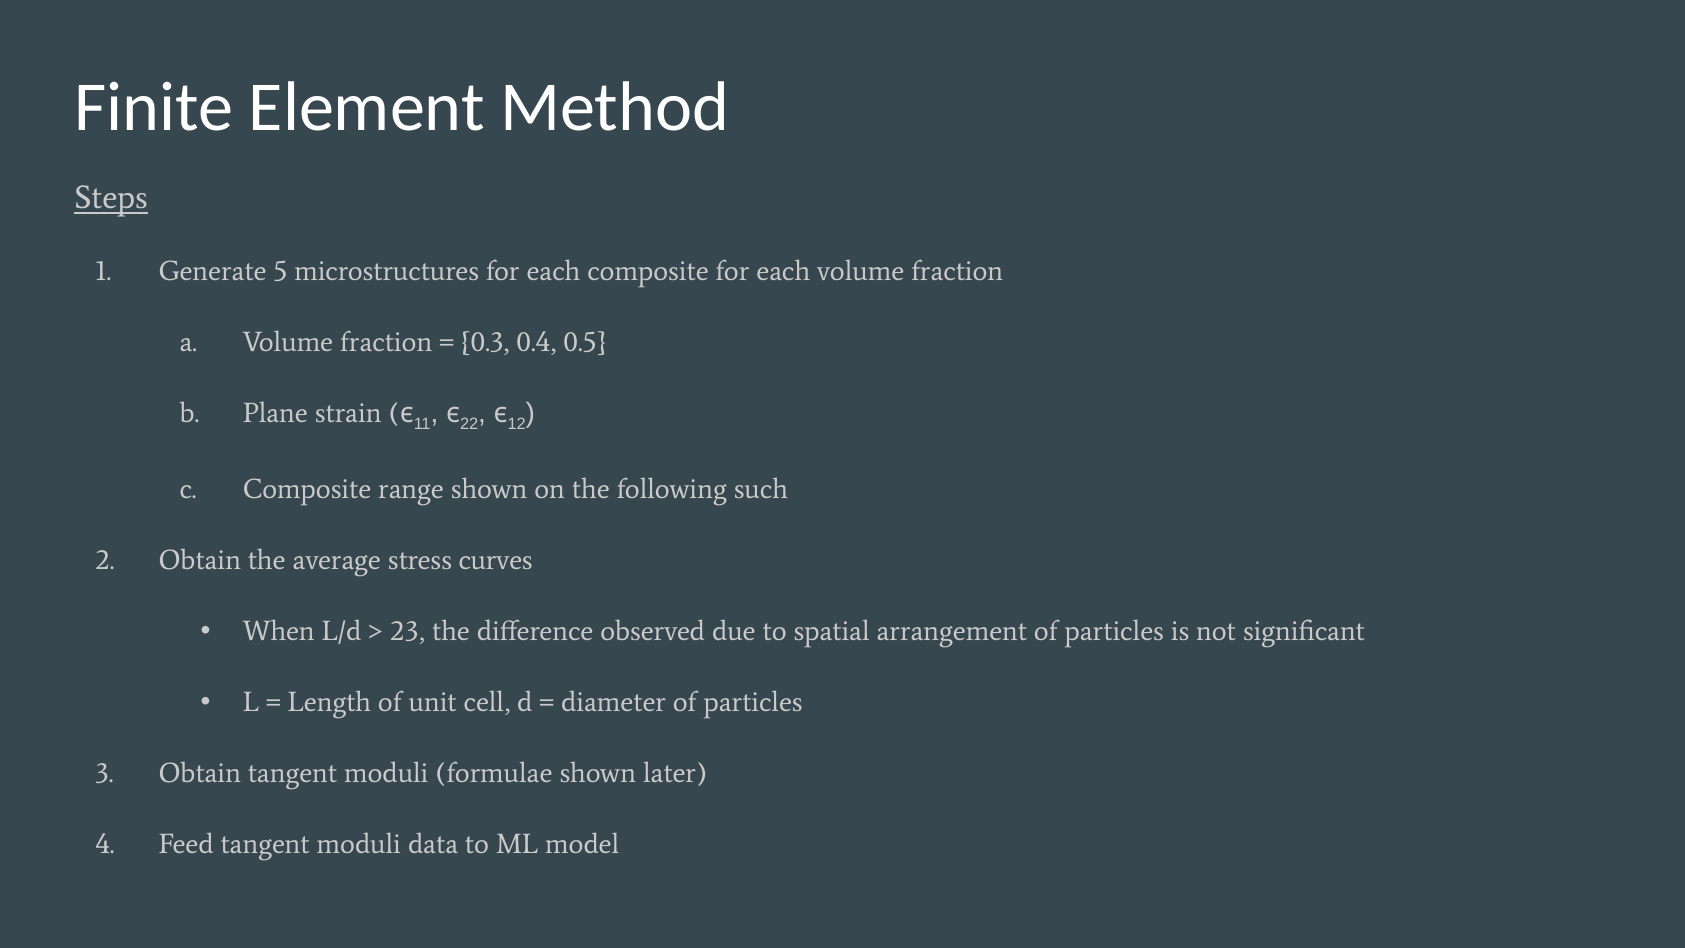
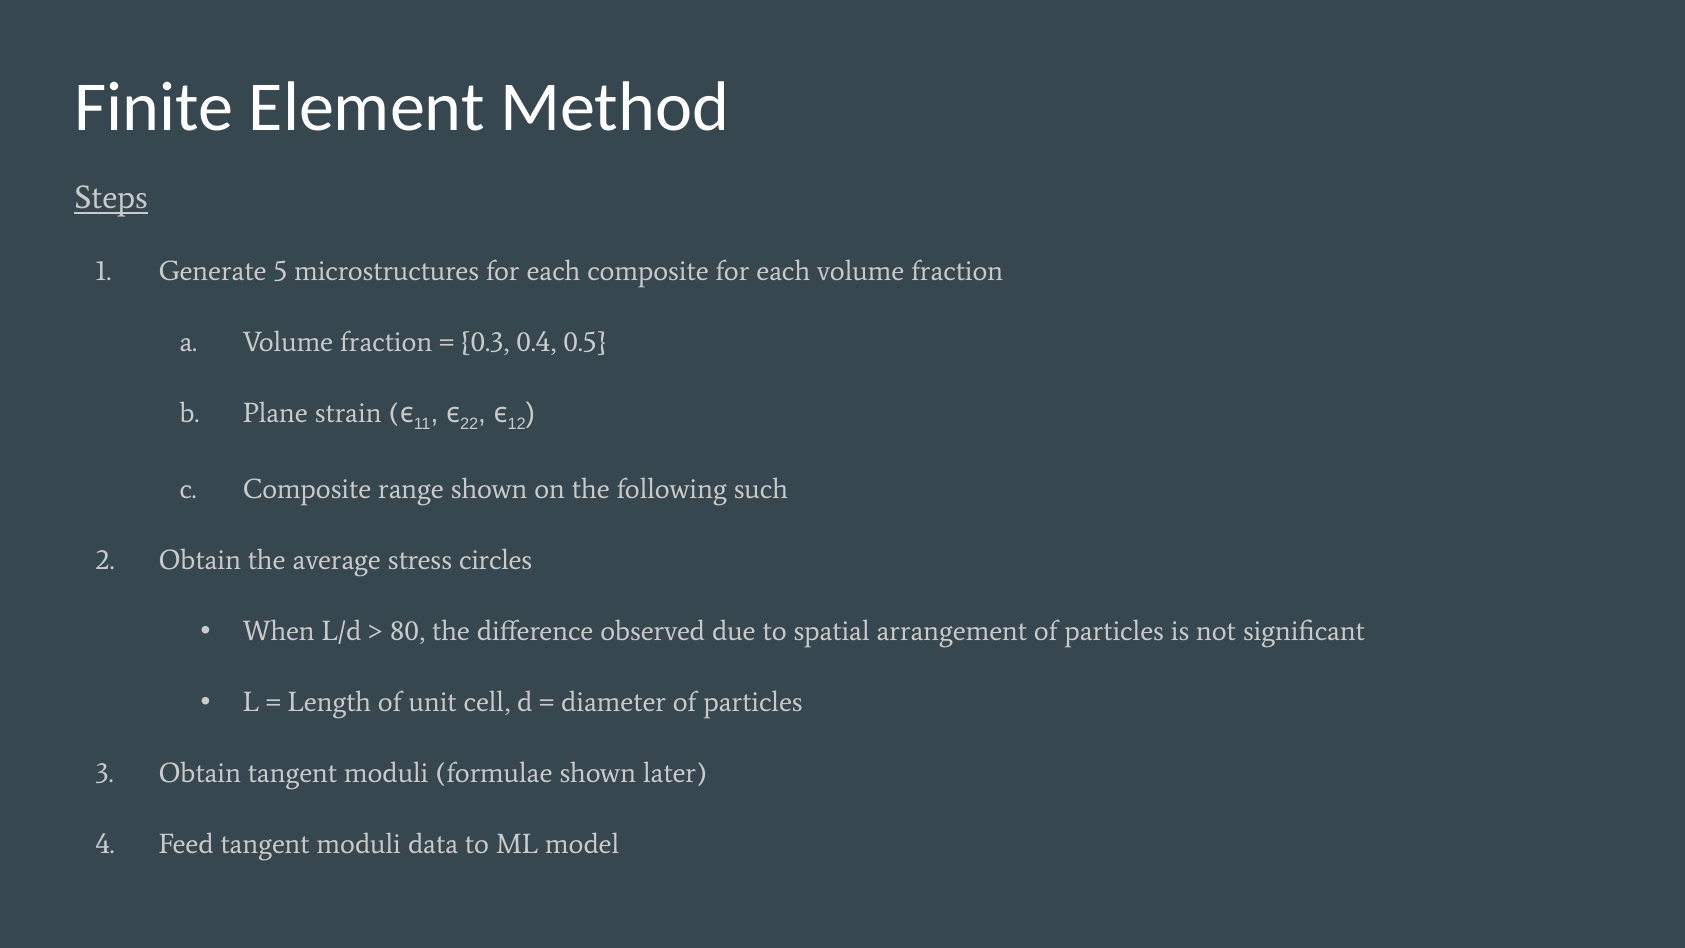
curves: curves -> circles (496, 560)
23: 23 -> 80 (408, 631)
